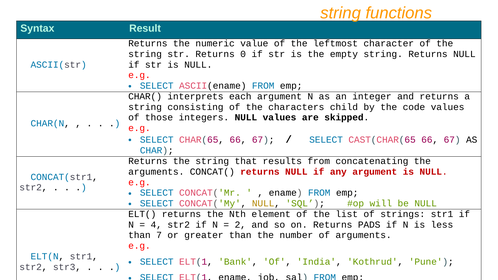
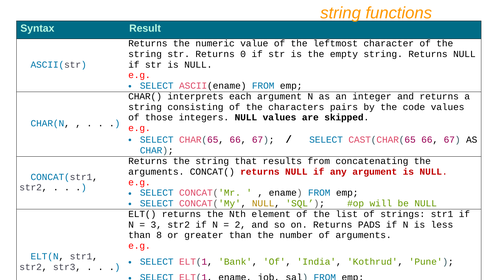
child: child -> pairs (344, 107)
4: 4 -> 3 (156, 225)
7: 7 -> 8 (159, 235)
